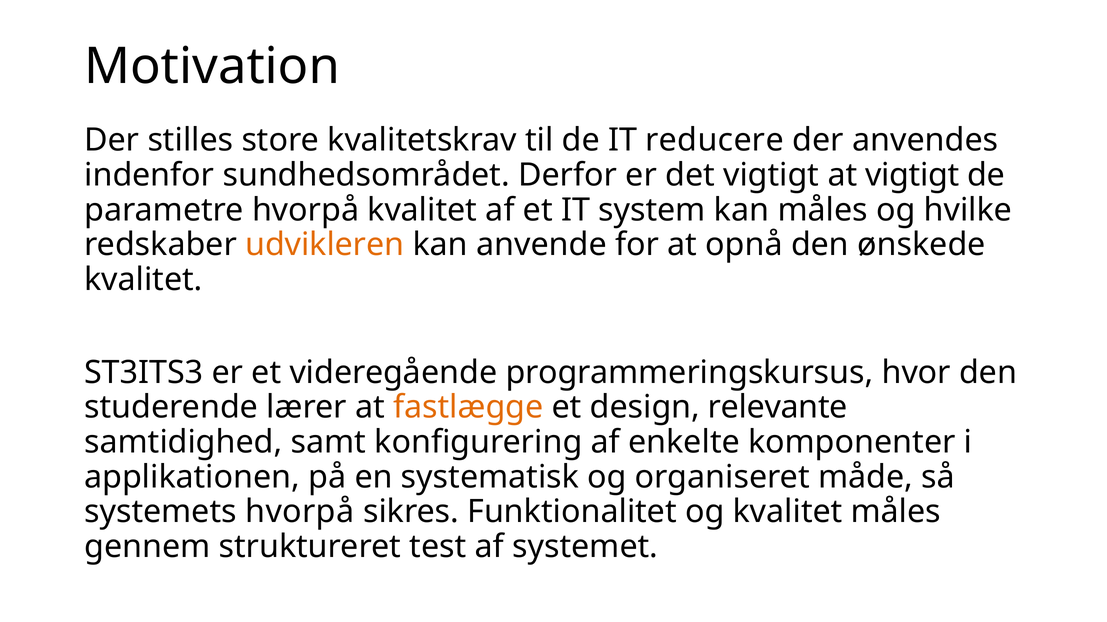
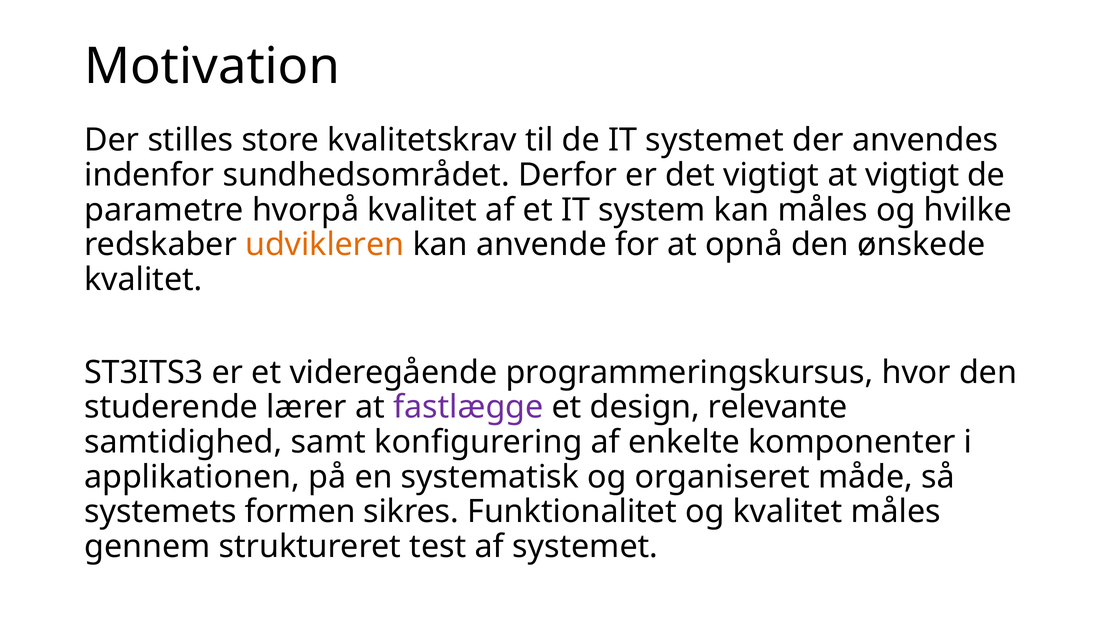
IT reducere: reducere -> systemet (715, 140)
fastlægge colour: orange -> purple (468, 408)
systemets hvorpå: hvorpå -> formen (300, 512)
